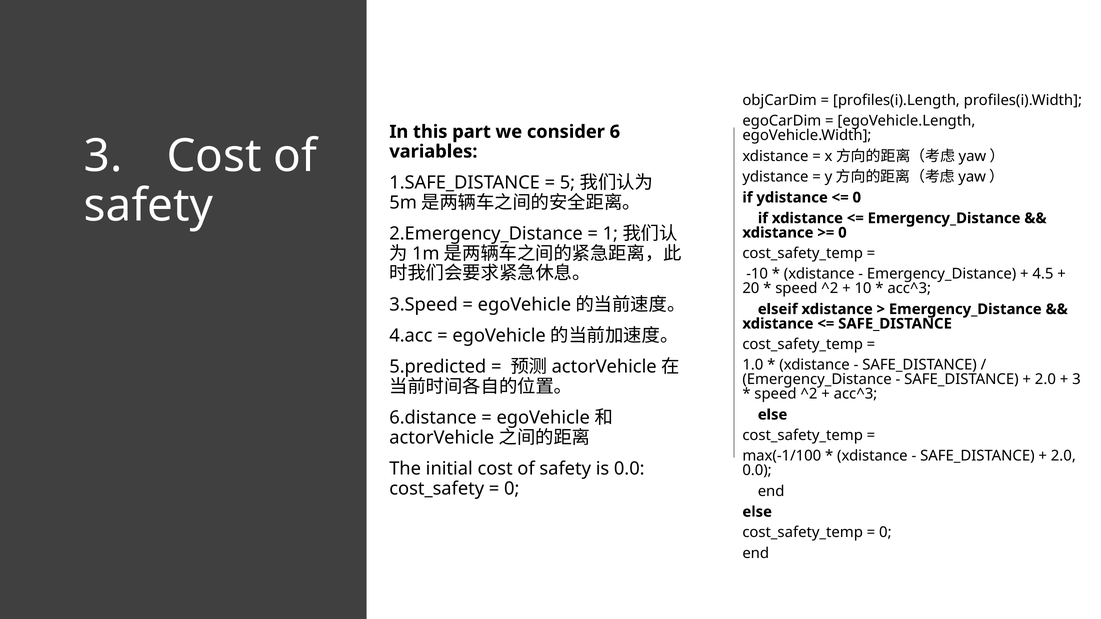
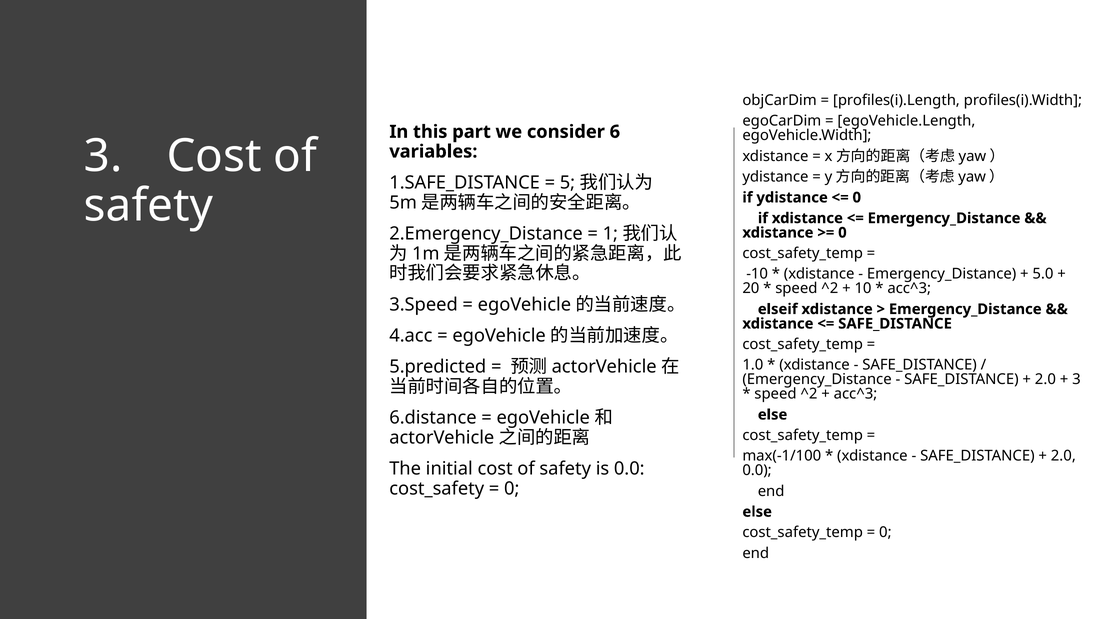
4.5: 4.5 -> 5.0 (1043, 274)
